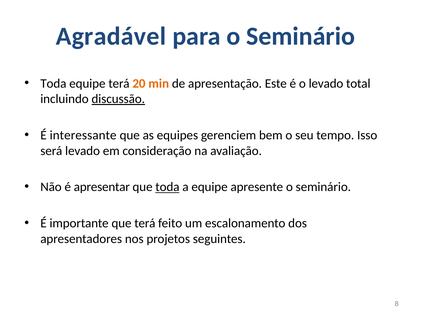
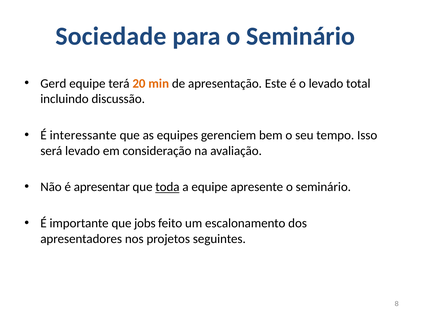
Agradável: Agradável -> Sociedade (111, 36)
Toda: Toda -> Gerd (53, 83)
discussão underline: present -> none (118, 99)
que terá: terá -> jobs (145, 223)
